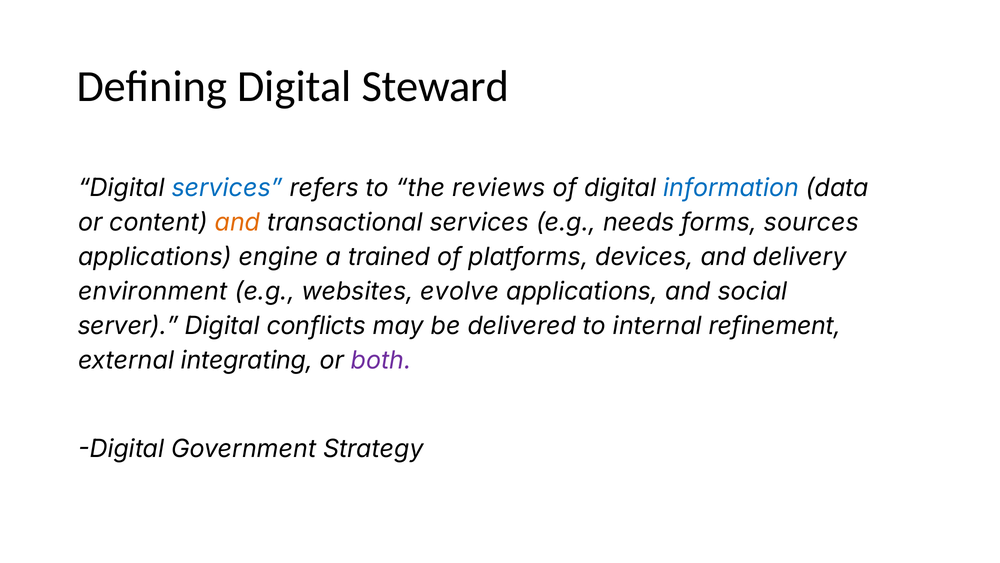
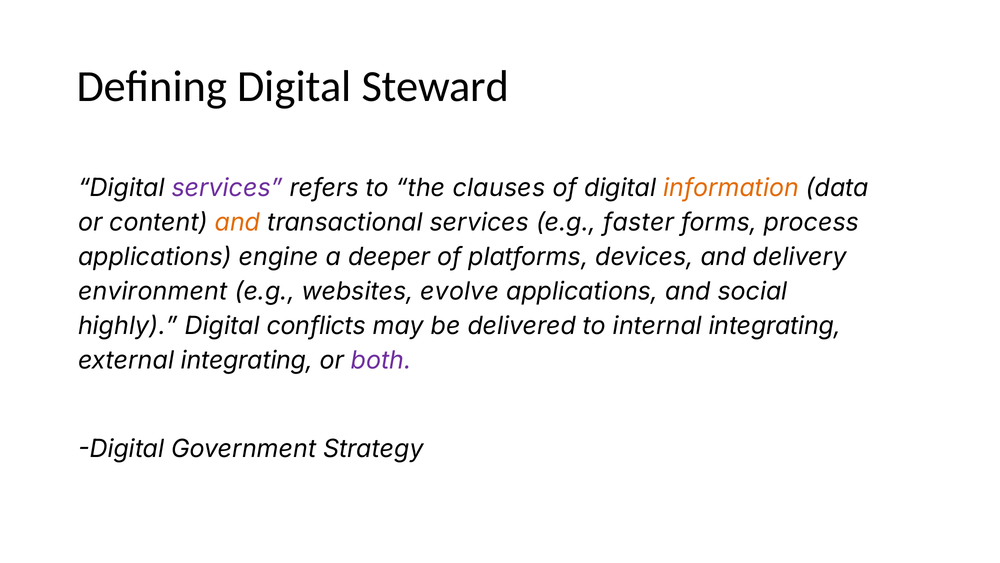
services colour: blue -> purple (227, 188)
reviews: reviews -> clauses (499, 188)
information colour: blue -> orange (731, 188)
needs: needs -> faster (639, 222)
sources: sources -> process (812, 222)
trained: trained -> deeper (389, 257)
server: server -> highly (128, 326)
internal refinement: refinement -> integrating (775, 326)
